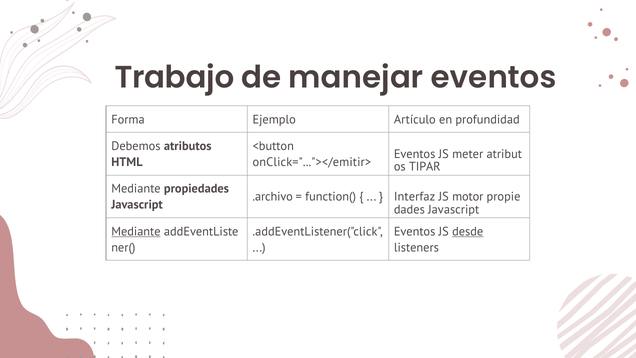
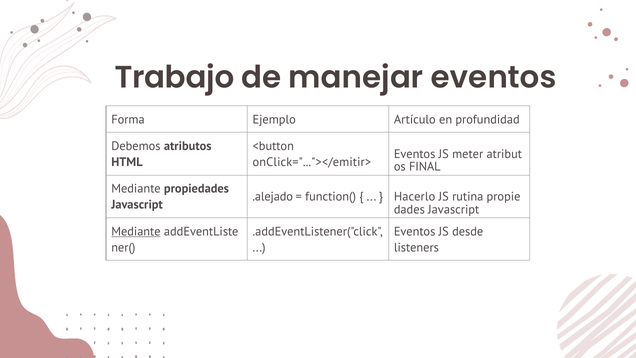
TIPAR: TIPAR -> FINAL (425, 167)
.archivo: .archivo -> .alejado (273, 197)
Interfaz: Interfaz -> Hacerlo (415, 197)
motor: motor -> rutina (468, 197)
desde underline: present -> none (468, 231)
